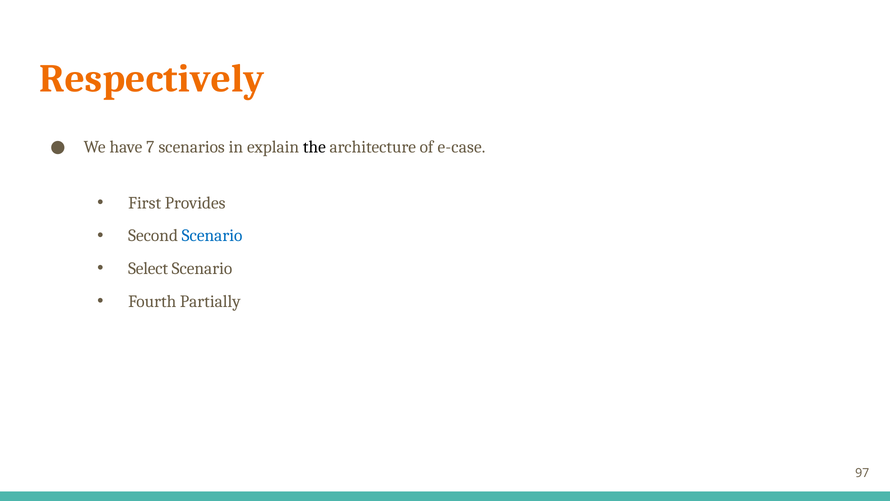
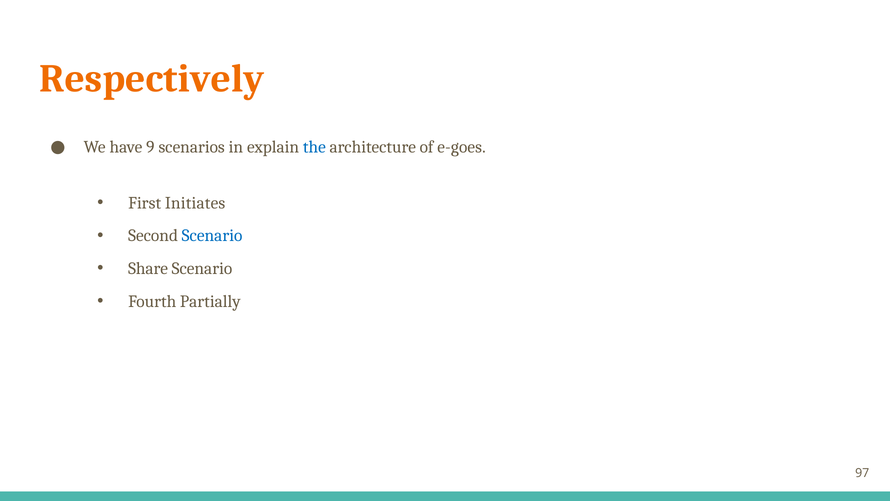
7: 7 -> 9 (150, 147)
the colour: black -> blue (314, 147)
e-case: e-case -> e-goes (462, 147)
Provides: Provides -> Initiates (195, 203)
Select: Select -> Share (148, 268)
